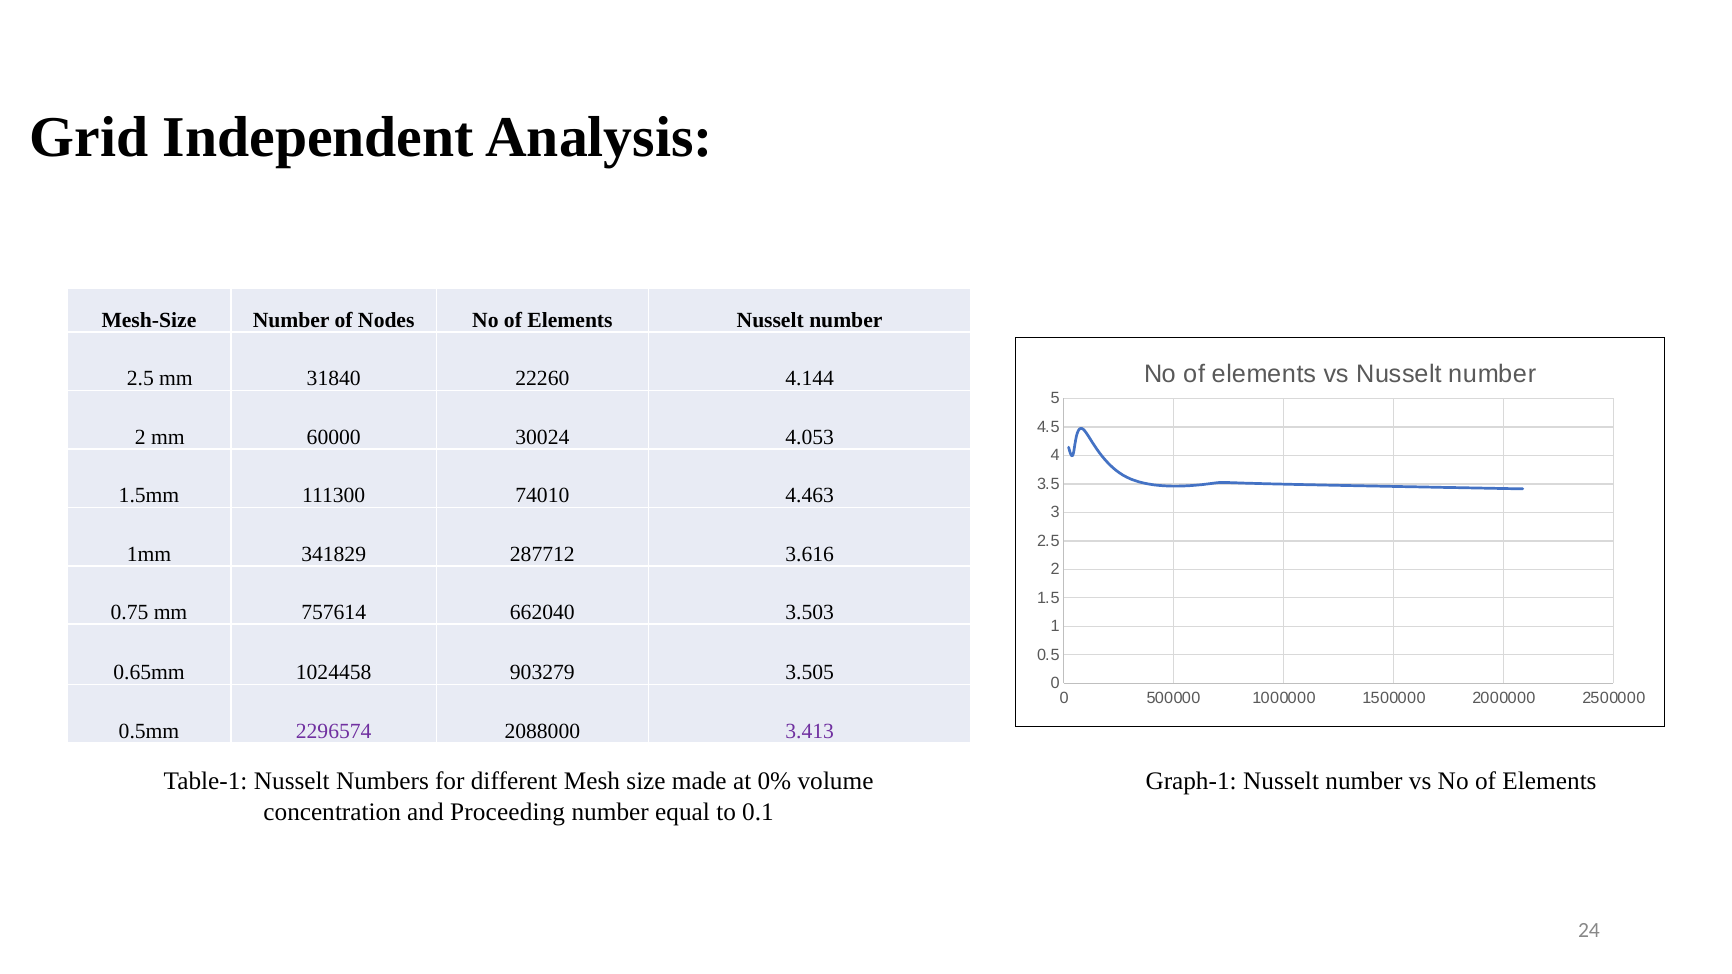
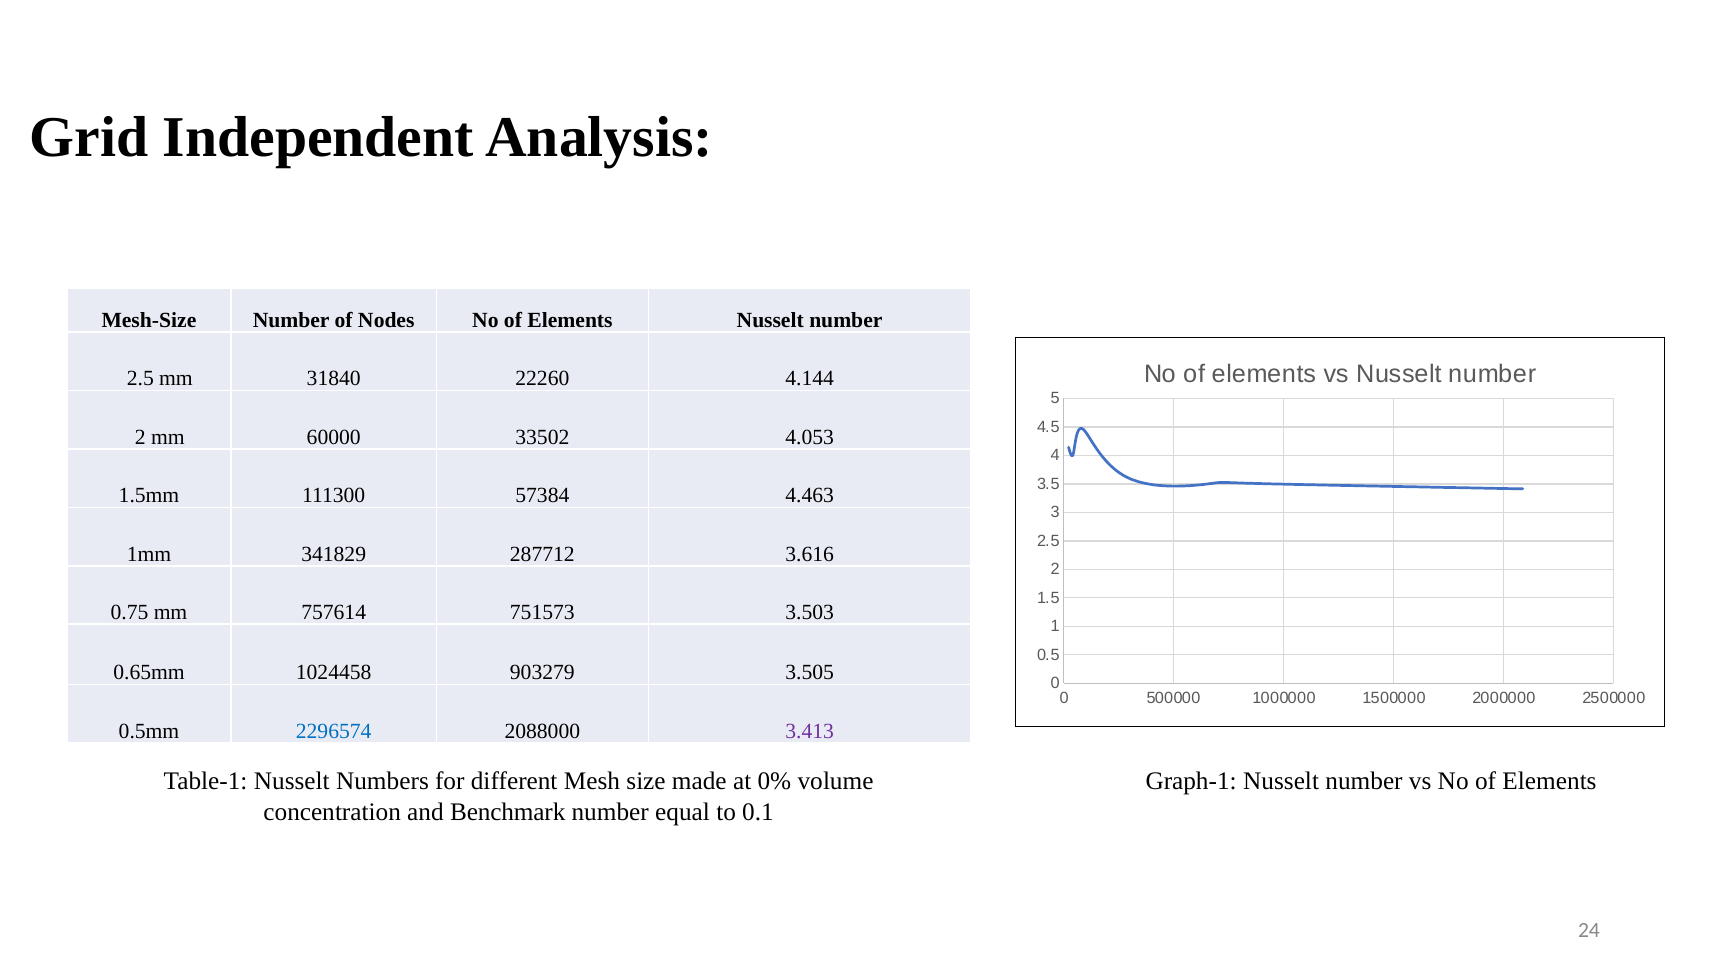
30024: 30024 -> 33502 (542, 437)
74010: 74010 -> 57384 (542, 496)
662040: 662040 -> 751573 (542, 612)
2296574 colour: purple -> blue (334, 731)
Proceeding: Proceeding -> Benchmark (508, 812)
